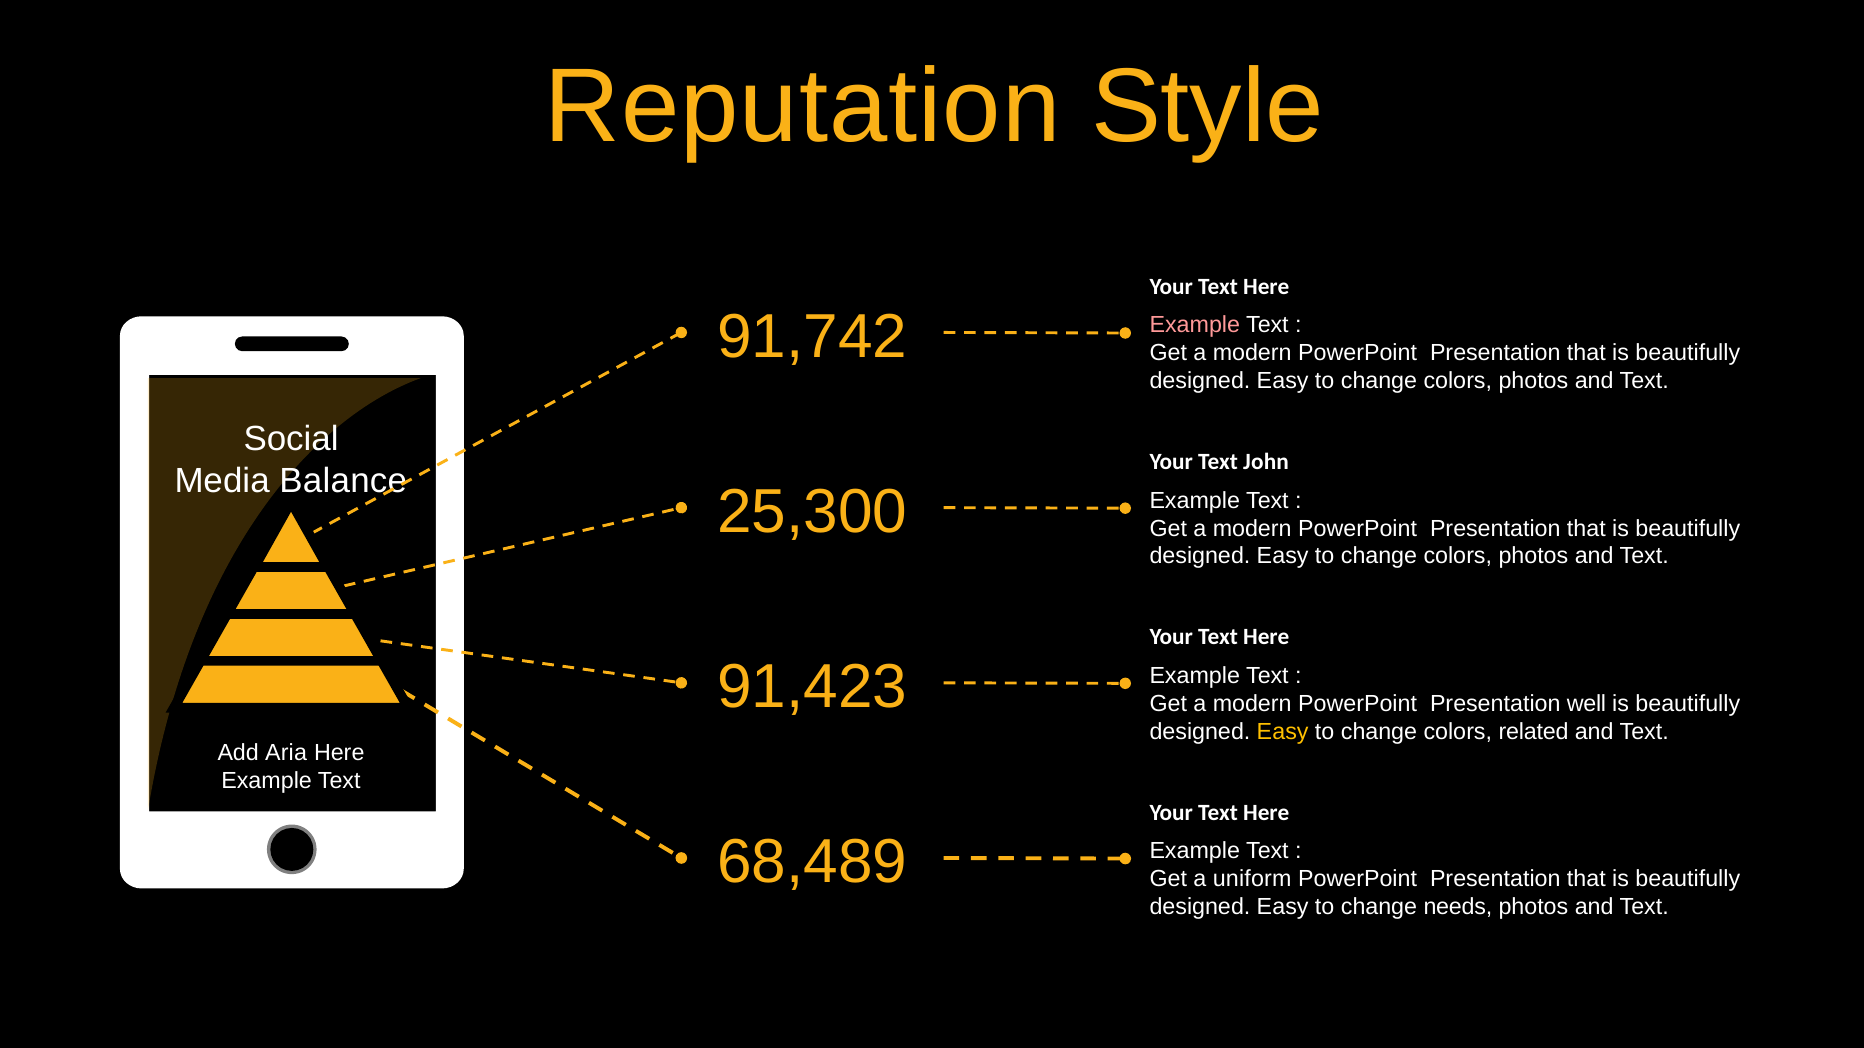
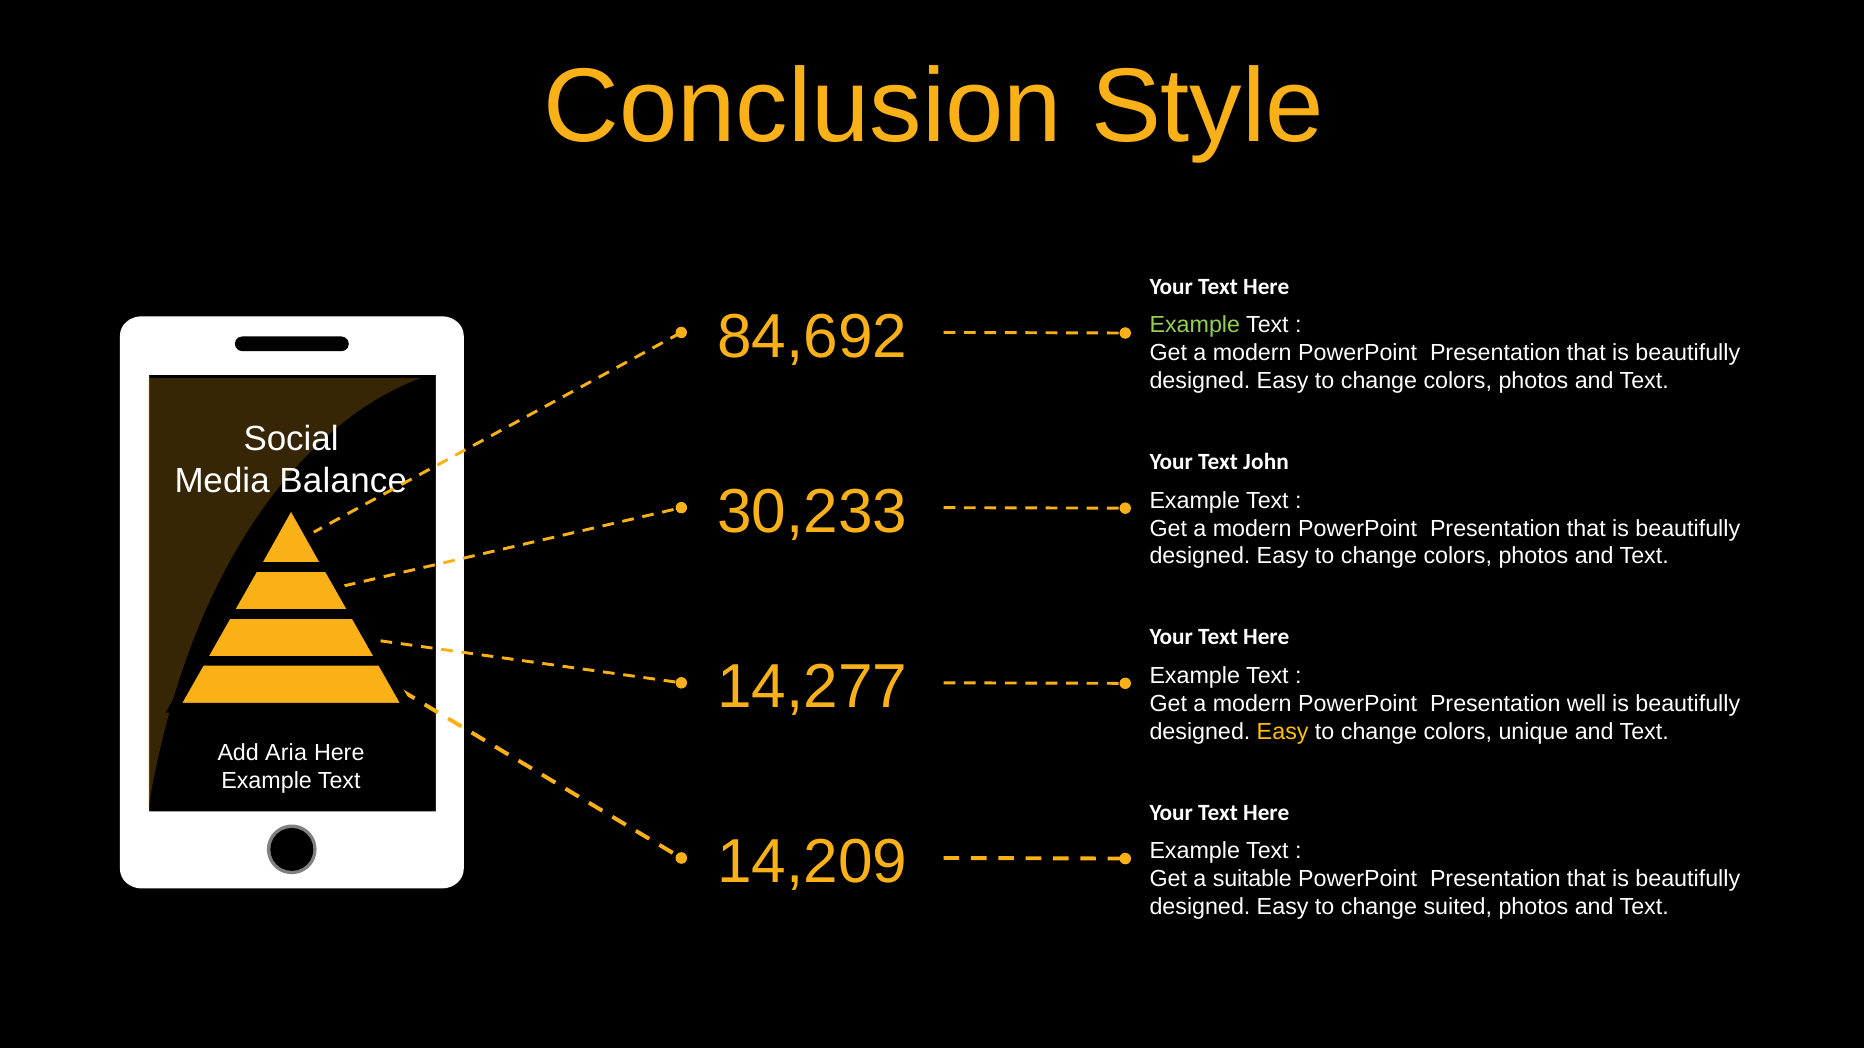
Reputation: Reputation -> Conclusion (803, 107)
91,742: 91,742 -> 84,692 (812, 337)
Example colour: pink -> light green (1195, 325)
25,300: 25,300 -> 30,233 (812, 512)
91,423: 91,423 -> 14,277 (812, 688)
related: related -> unique (1533, 732)
68,489: 68,489 -> 14,209 (812, 863)
uniform: uniform -> suitable (1252, 879)
needs: needs -> suited (1458, 907)
